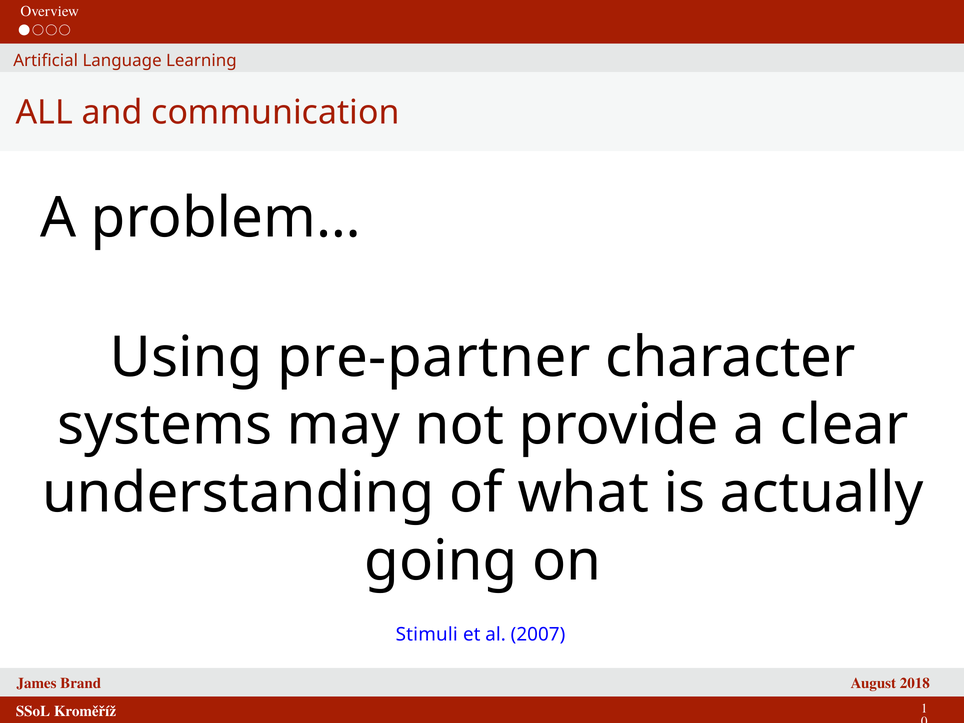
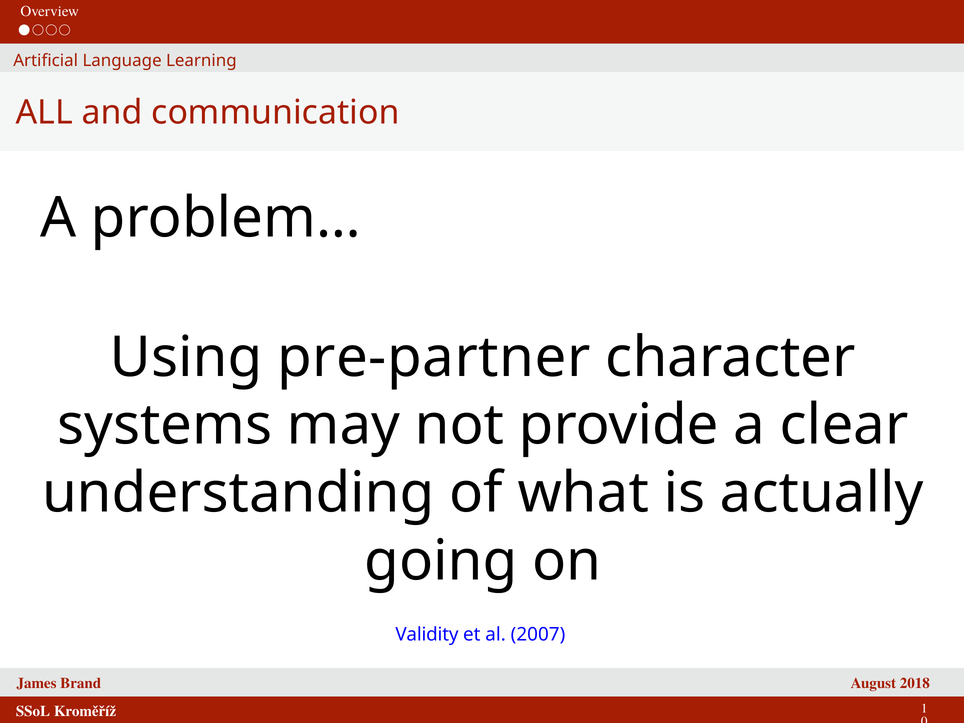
Stimuli: Stimuli -> Validity (427, 634)
